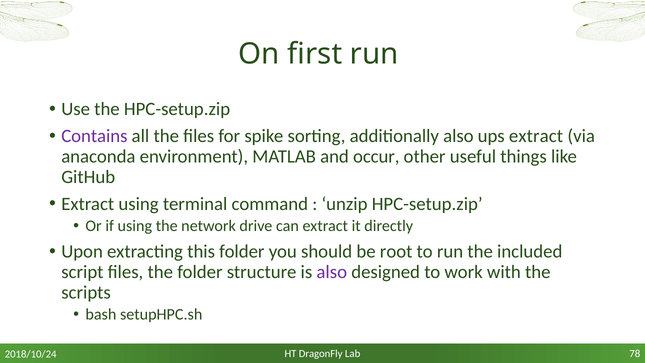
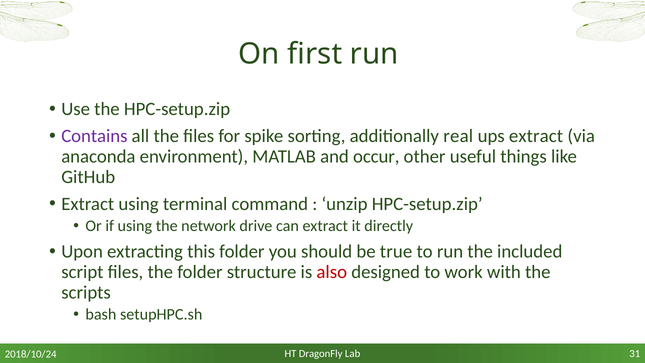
additionally also: also -> real (458, 136)
root: root -> true (396, 252)
also colour: purple -> red (332, 272)
78: 78 -> 31 (635, 354)
